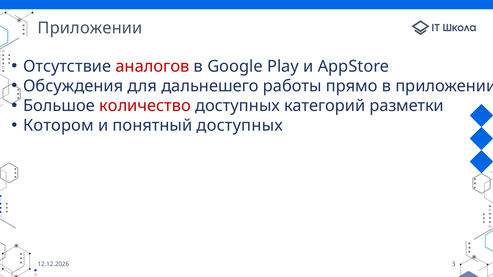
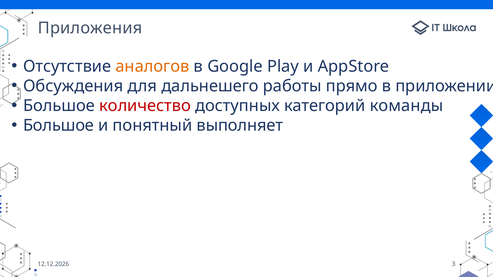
Приложении: Приложении -> Приложения (90, 28)
аналогов colour: red -> orange (152, 66)
разметки: разметки -> команды (407, 106)
Котором: Котором -> Большое (59, 126)
понятный доступных: доступных -> выполняет (240, 126)
